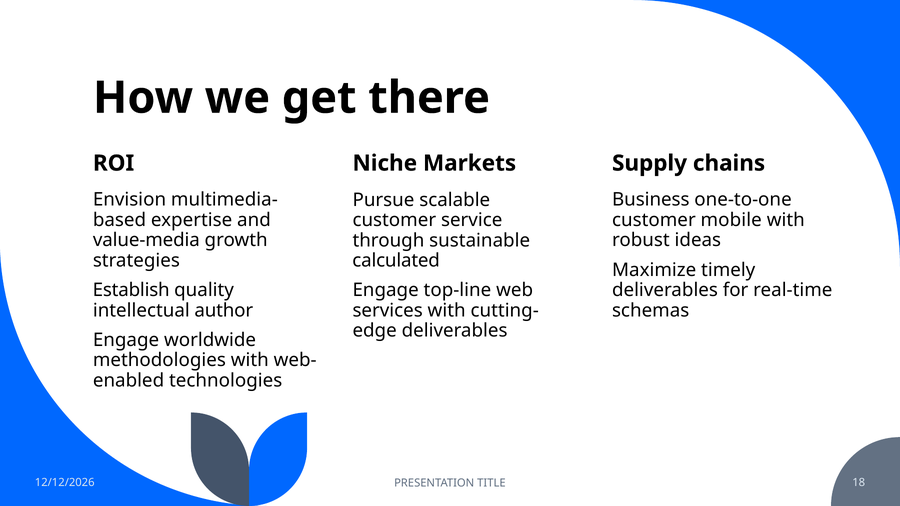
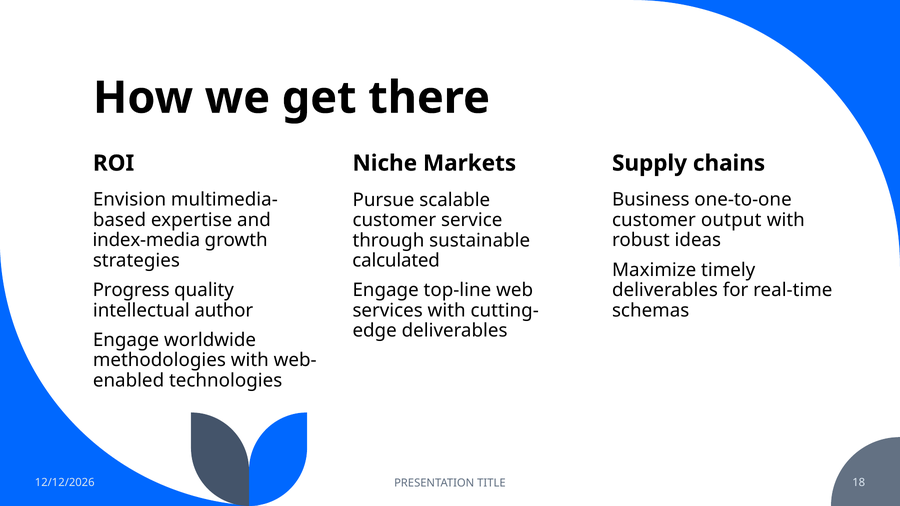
mobile: mobile -> output (731, 220)
value-media: value-media -> index-media (146, 240)
Establish: Establish -> Progress (131, 290)
